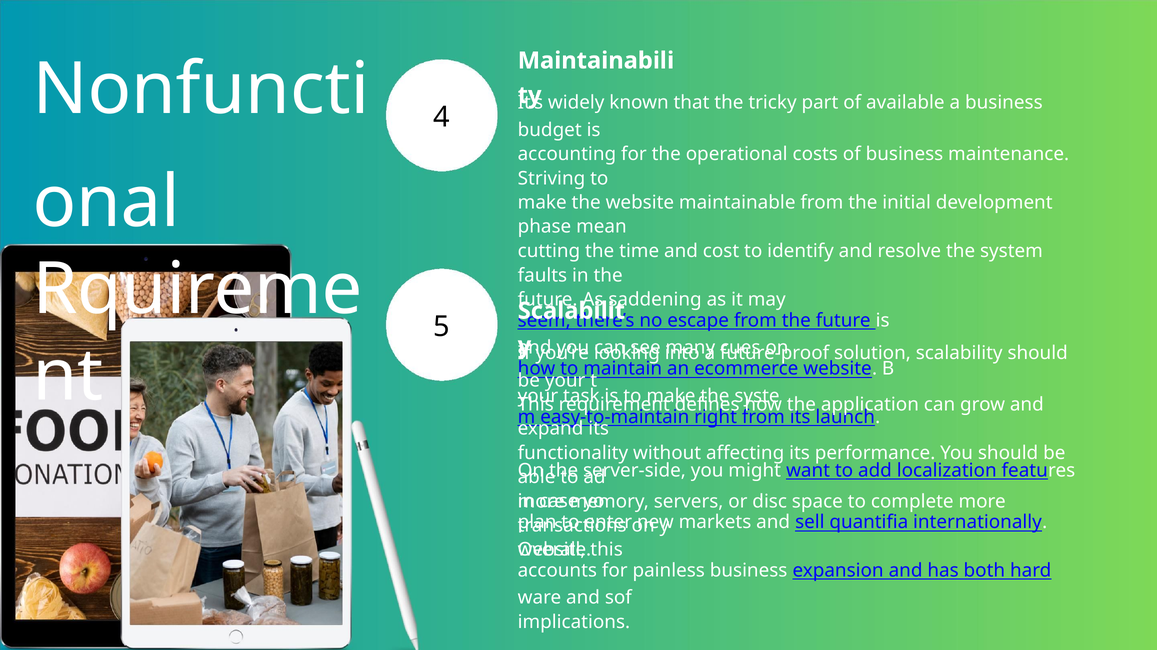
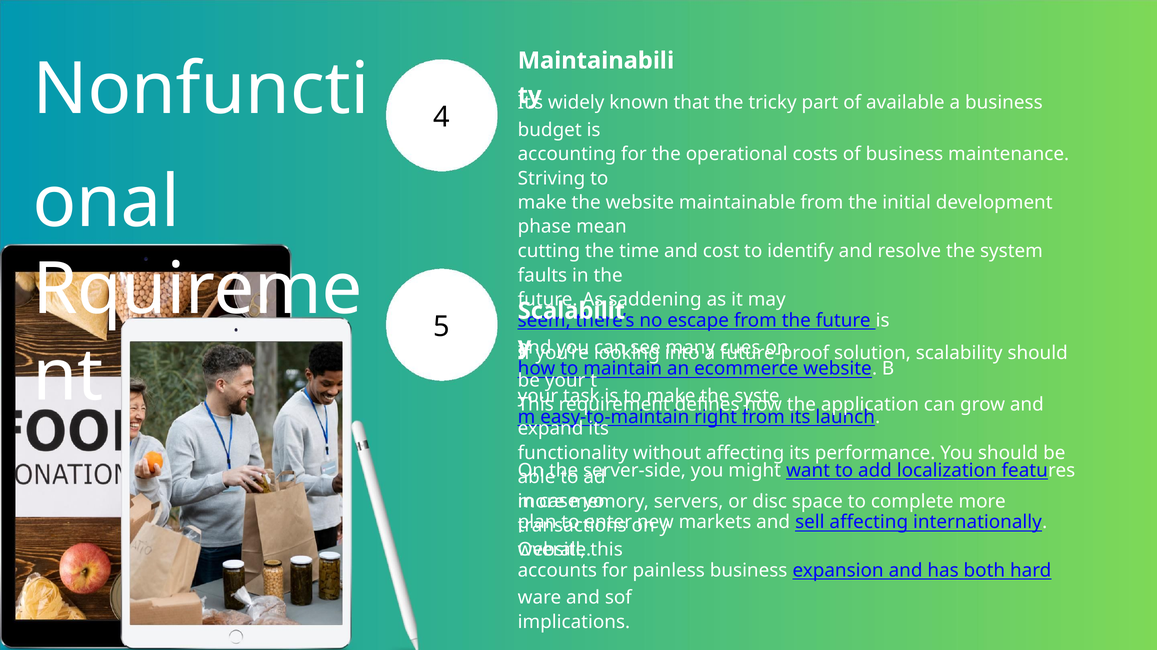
sell quantifia: quantifia -> affecting (869, 522)
